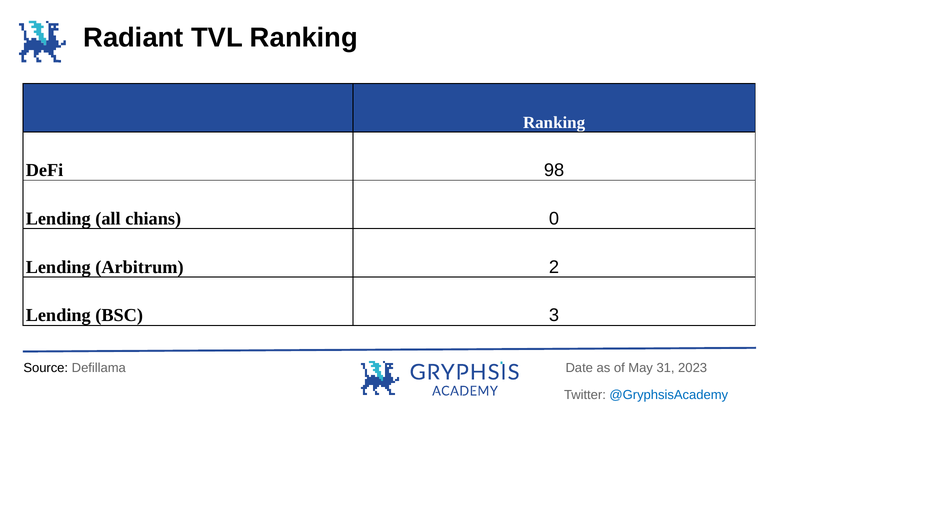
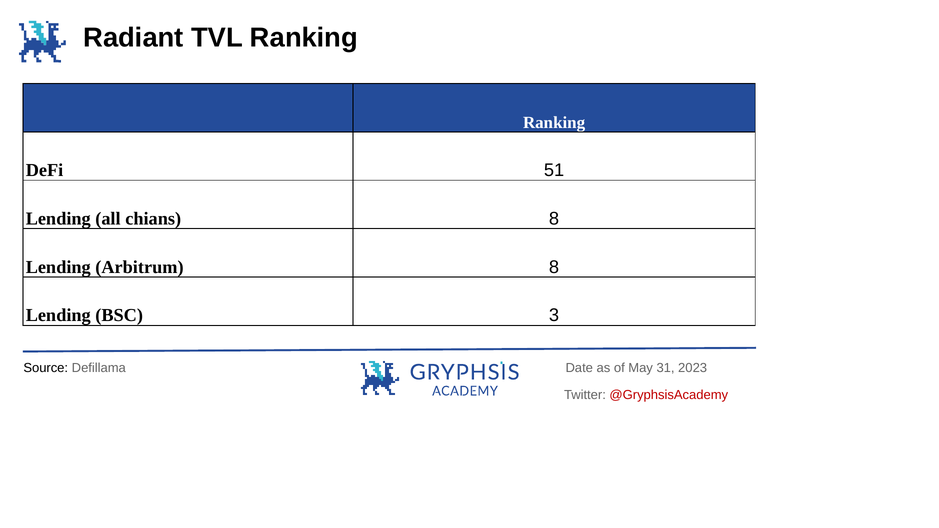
98: 98 -> 51 (554, 170)
chians 0: 0 -> 8 (554, 219)
Arbitrum 2: 2 -> 8 (554, 267)
@GryphsisAcademy colour: blue -> red (669, 395)
